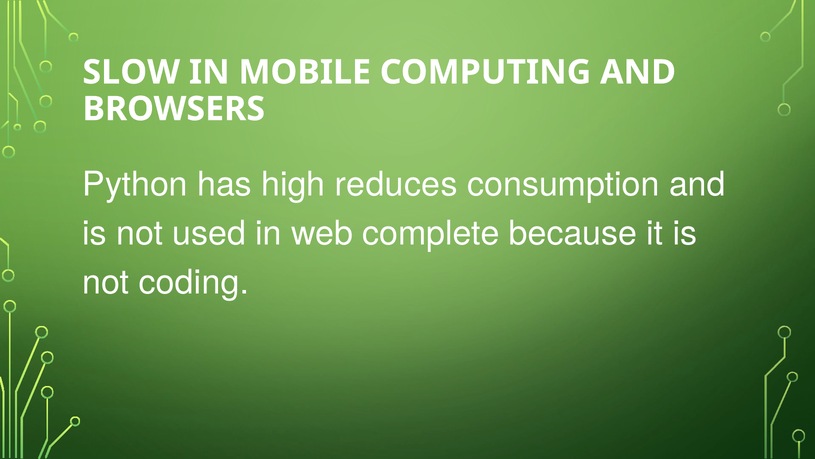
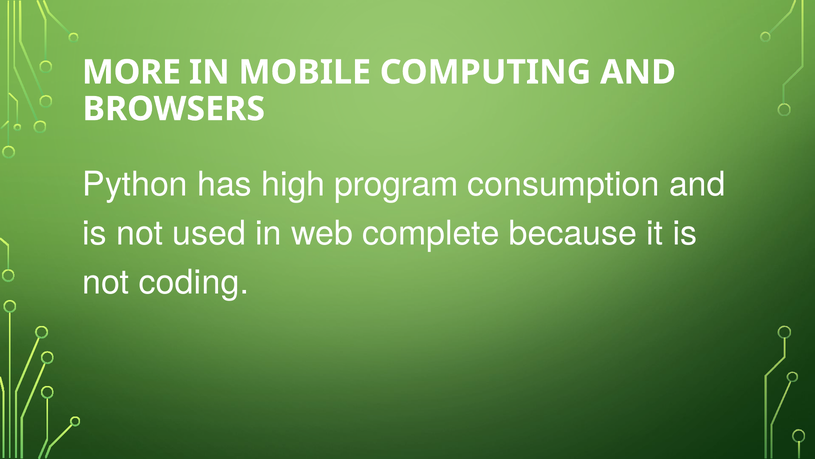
SLOW: SLOW -> MORE (131, 72)
reduces: reduces -> program (397, 184)
